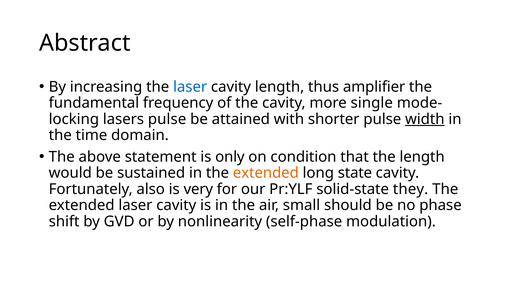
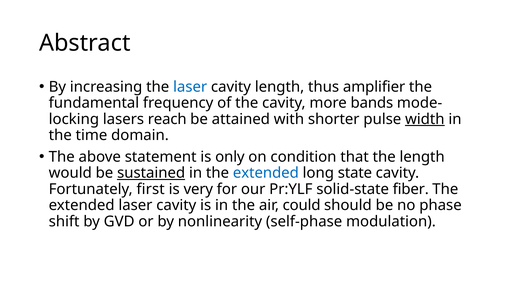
single: single -> bands (372, 103)
lasers pulse: pulse -> reach (167, 119)
sustained underline: none -> present (151, 173)
extended colour: orange -> blue (266, 173)
also: also -> first (151, 189)
they: they -> fiber (411, 189)
small: small -> could (302, 205)
